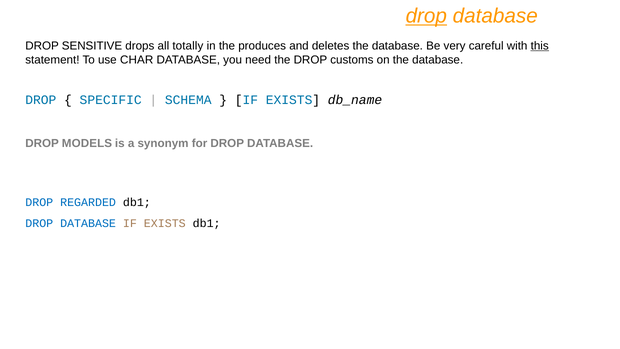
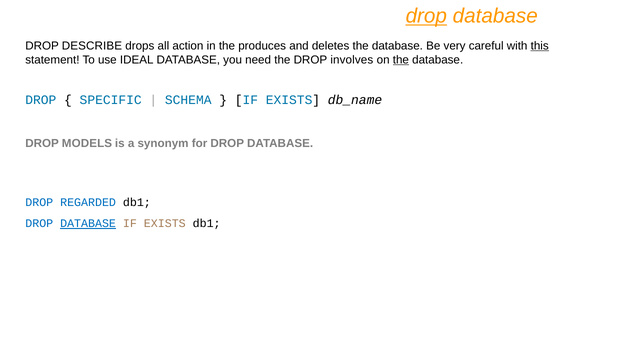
SENSITIVE: SENSITIVE -> DESCRIBE (92, 46)
totally: totally -> action (188, 46)
CHAR: CHAR -> IDEAL (137, 60)
customs: customs -> involves (352, 60)
the underline: none -> present (401, 60)
DATABASE underline: none -> present (88, 223)
